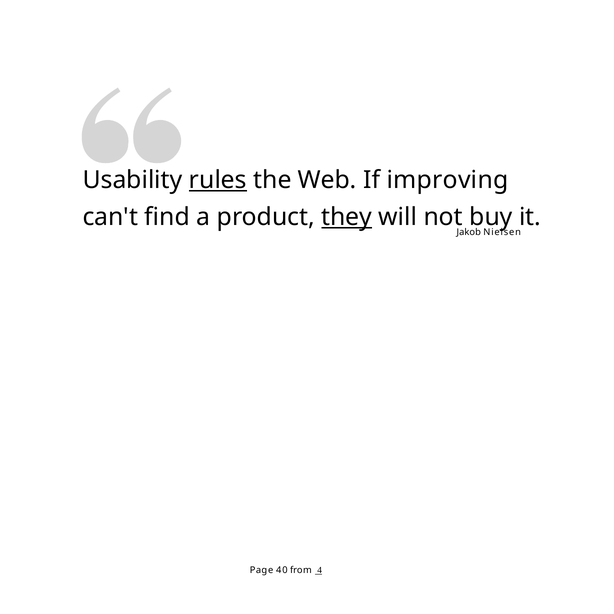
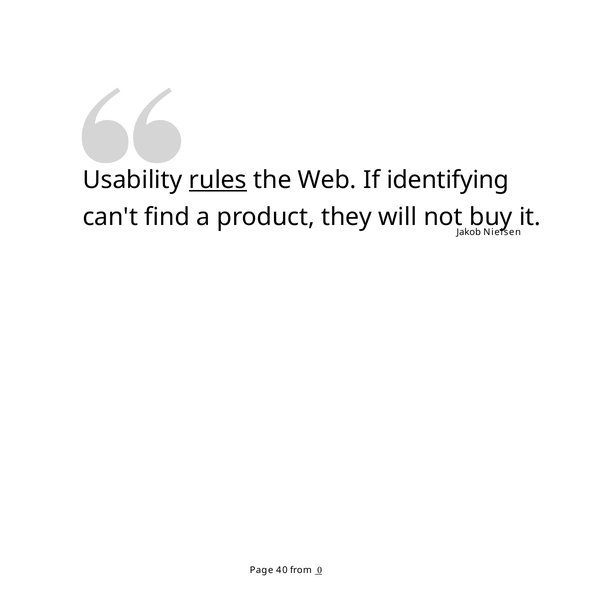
improving: improving -> identifying (448, 180)
they underline: present -> none (347, 217)
4: 4 -> 0 (320, 570)
